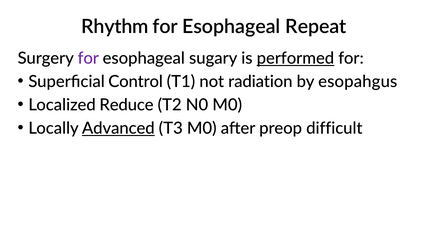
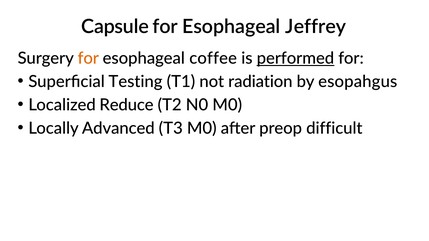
Rhythm: Rhythm -> Capsule (115, 27)
Repeat: Repeat -> Jeffrey (316, 27)
for colour: purple -> orange (88, 58)
sugary: sugary -> coffee (213, 58)
Control: Control -> Testing (135, 82)
Advanced underline: present -> none (118, 129)
